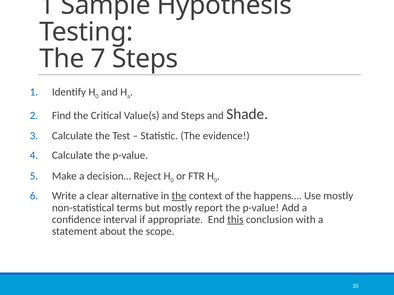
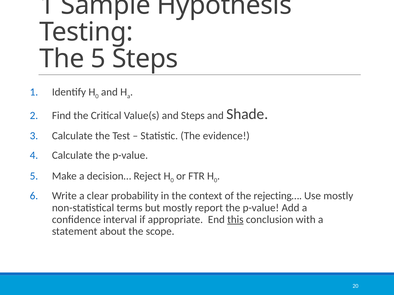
The 7: 7 -> 5 (98, 59)
alternative: alternative -> probability (135, 196)
the underline: present -> none (179, 196)
happens…: happens… -> rejecting… (278, 196)
